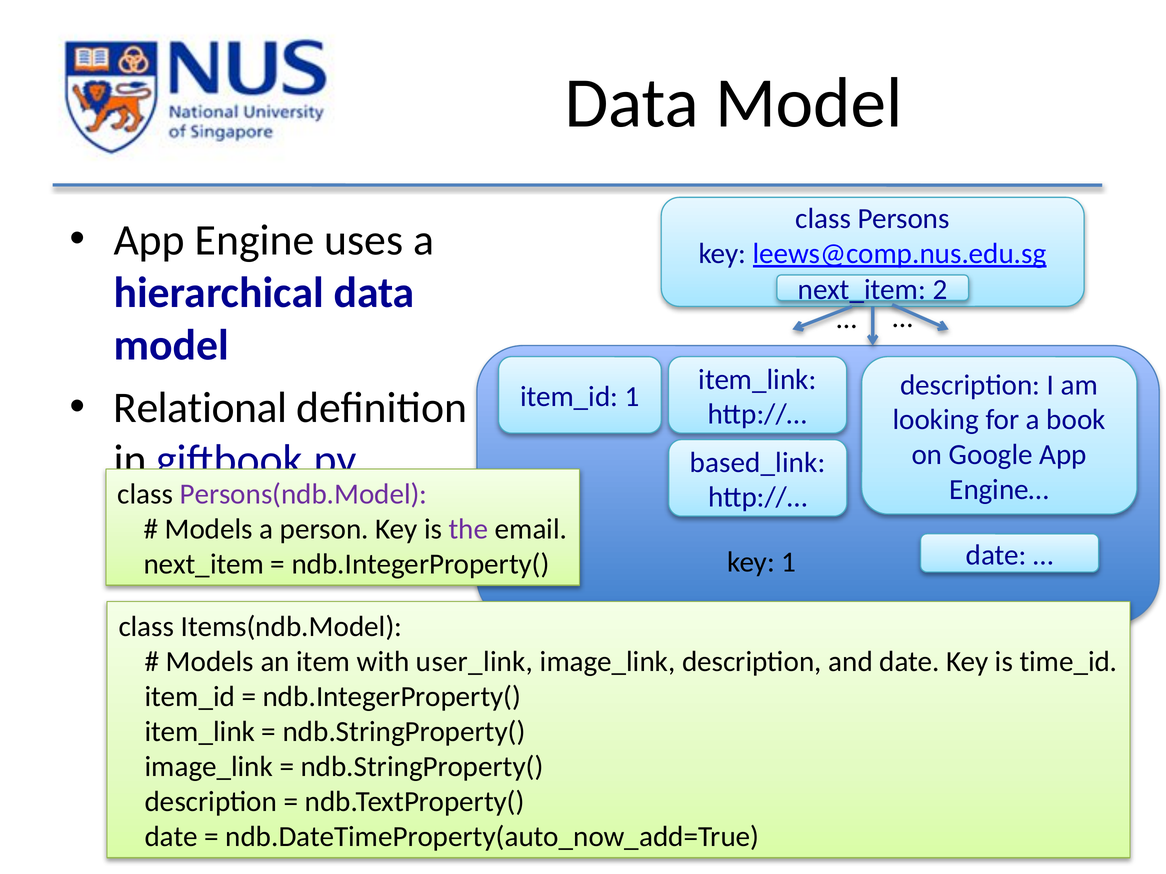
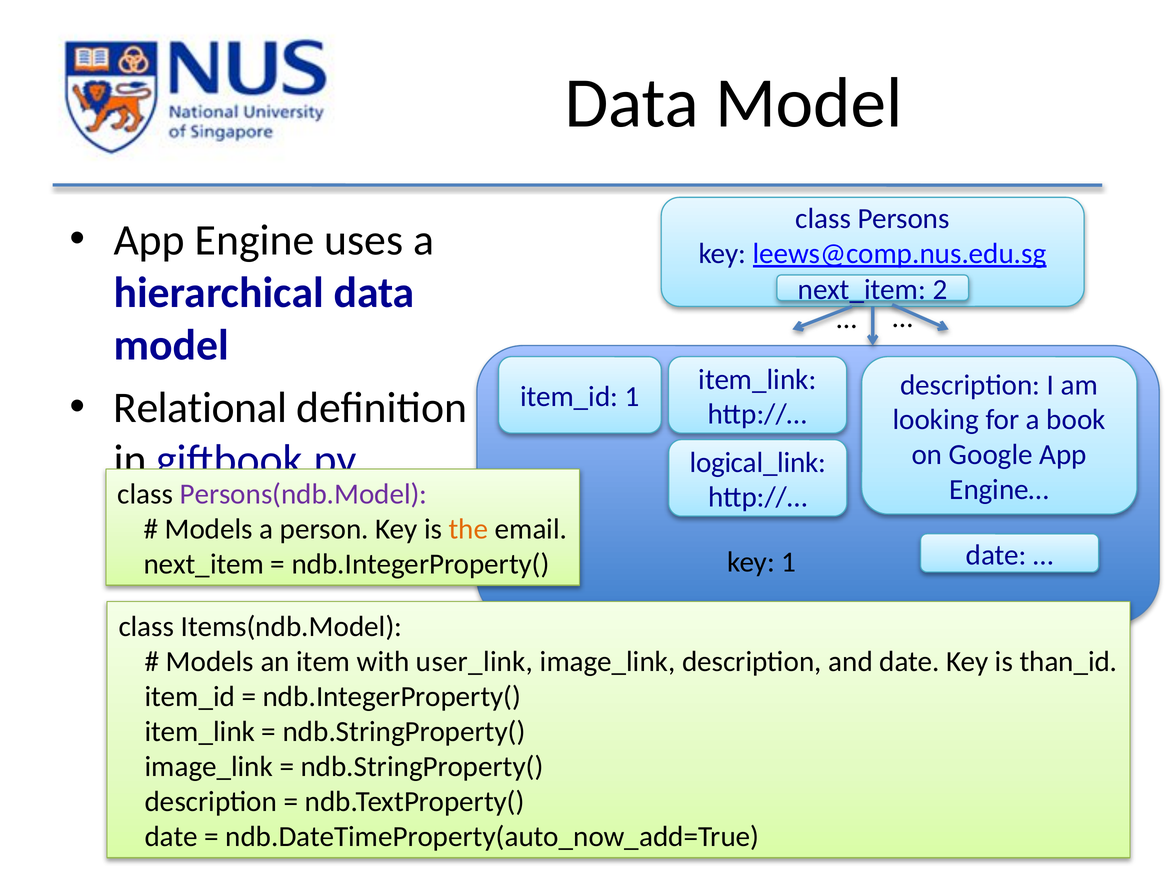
based_link: based_link -> logical_link (758, 463)
the colour: purple -> orange (468, 530)
time_id: time_id -> than_id (1068, 662)
